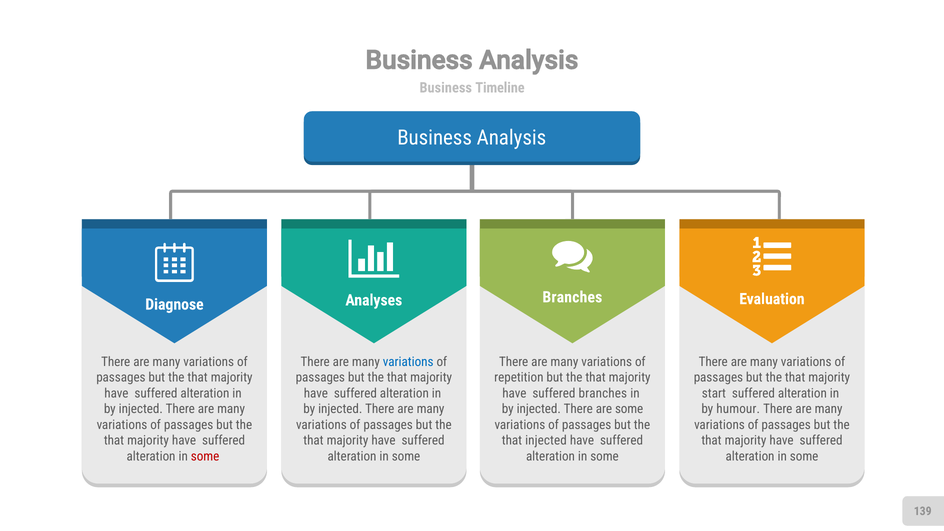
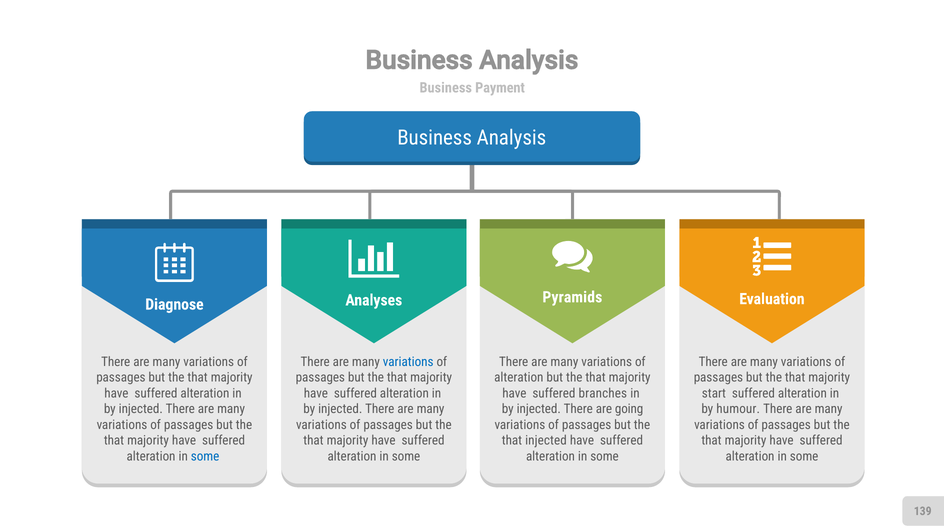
Timeline: Timeline -> Payment (500, 88)
Analyses Branches: Branches -> Pyramids (572, 297)
repetition: repetition -> alteration (519, 377)
are some: some -> going (629, 409)
some colour: red -> blue (205, 456)
